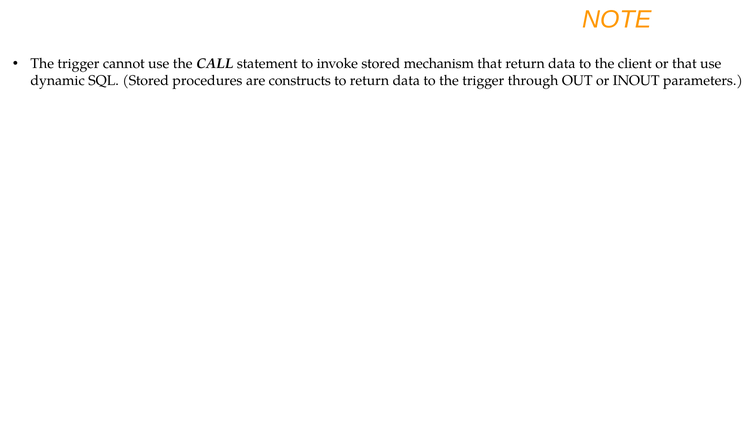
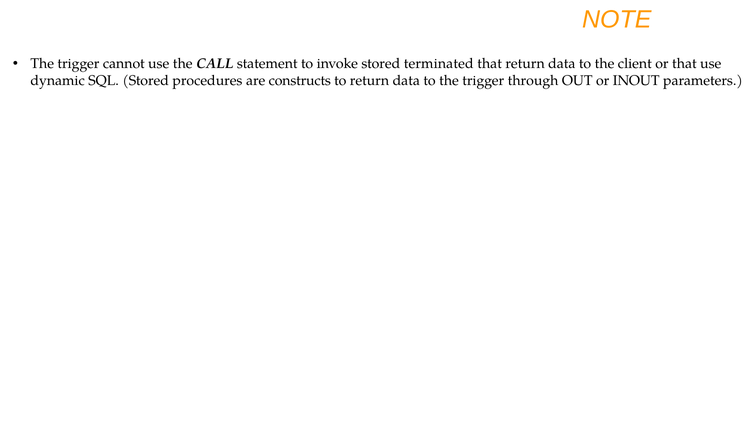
mechanism: mechanism -> terminated (439, 64)
